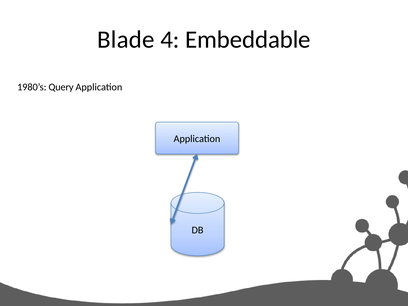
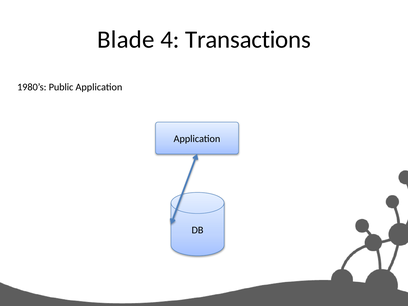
Embeddable: Embeddable -> Transactions (248, 39)
Query: Query -> Public (61, 87)
